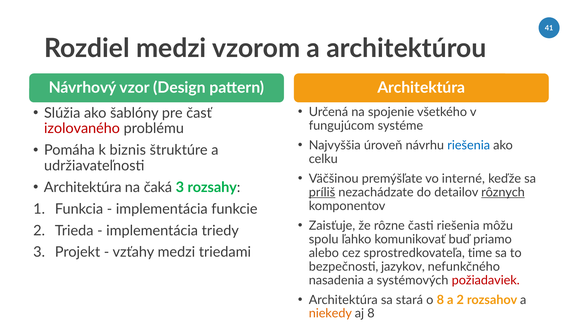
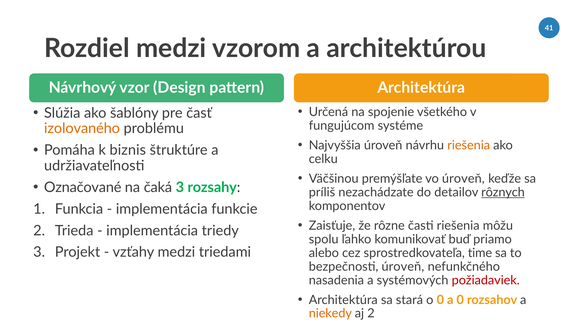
izolovaného colour: red -> orange (82, 129)
riešenia colour: blue -> orange (469, 145)
vo interné: interné -> úroveň (463, 179)
Architektúra: Architektúra -> Označované (83, 187)
príliš underline: present -> none (322, 192)
bezpečnosti jazykov: jazykov -> úroveň (403, 267)
o 8: 8 -> 0 (440, 300)
a 2: 2 -> 0 (460, 300)
aj 8: 8 -> 2 (371, 314)
